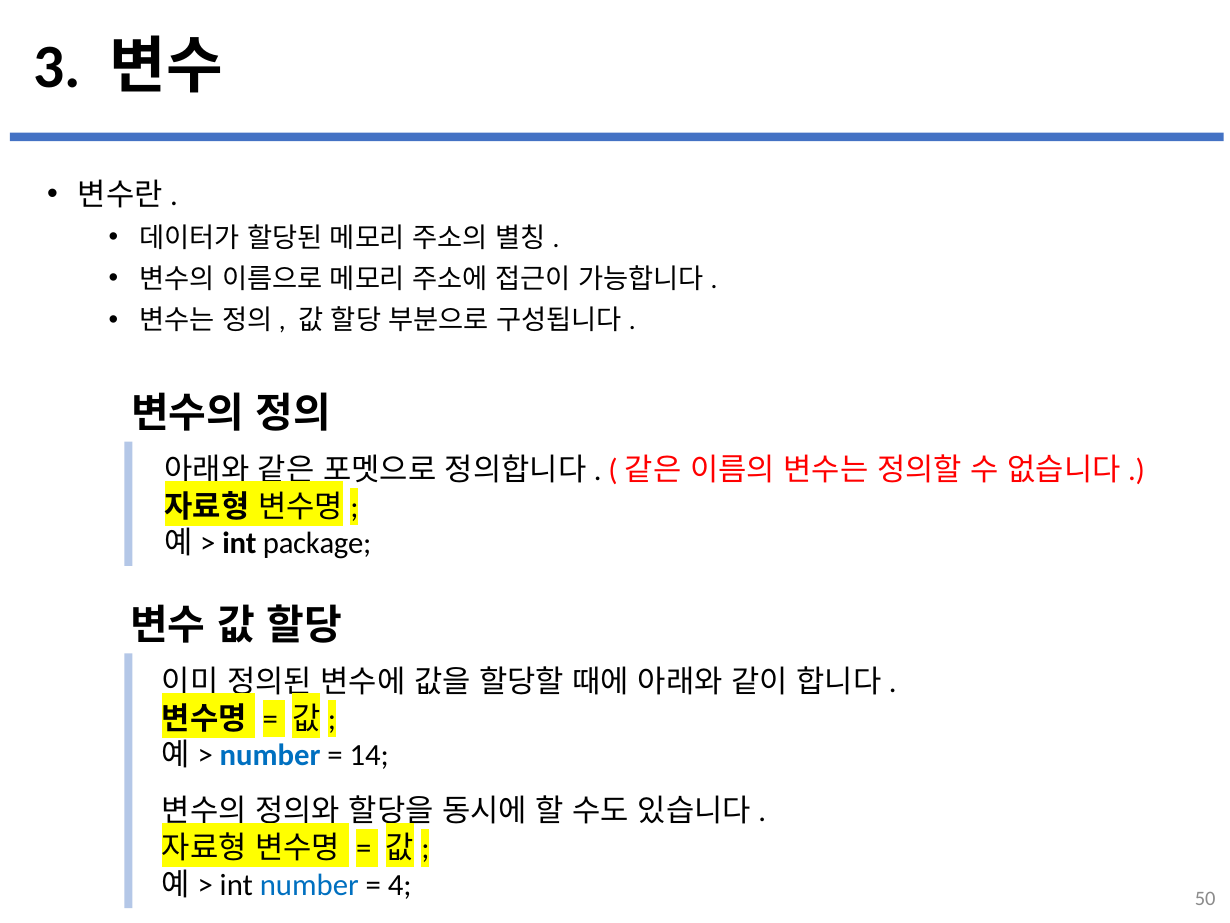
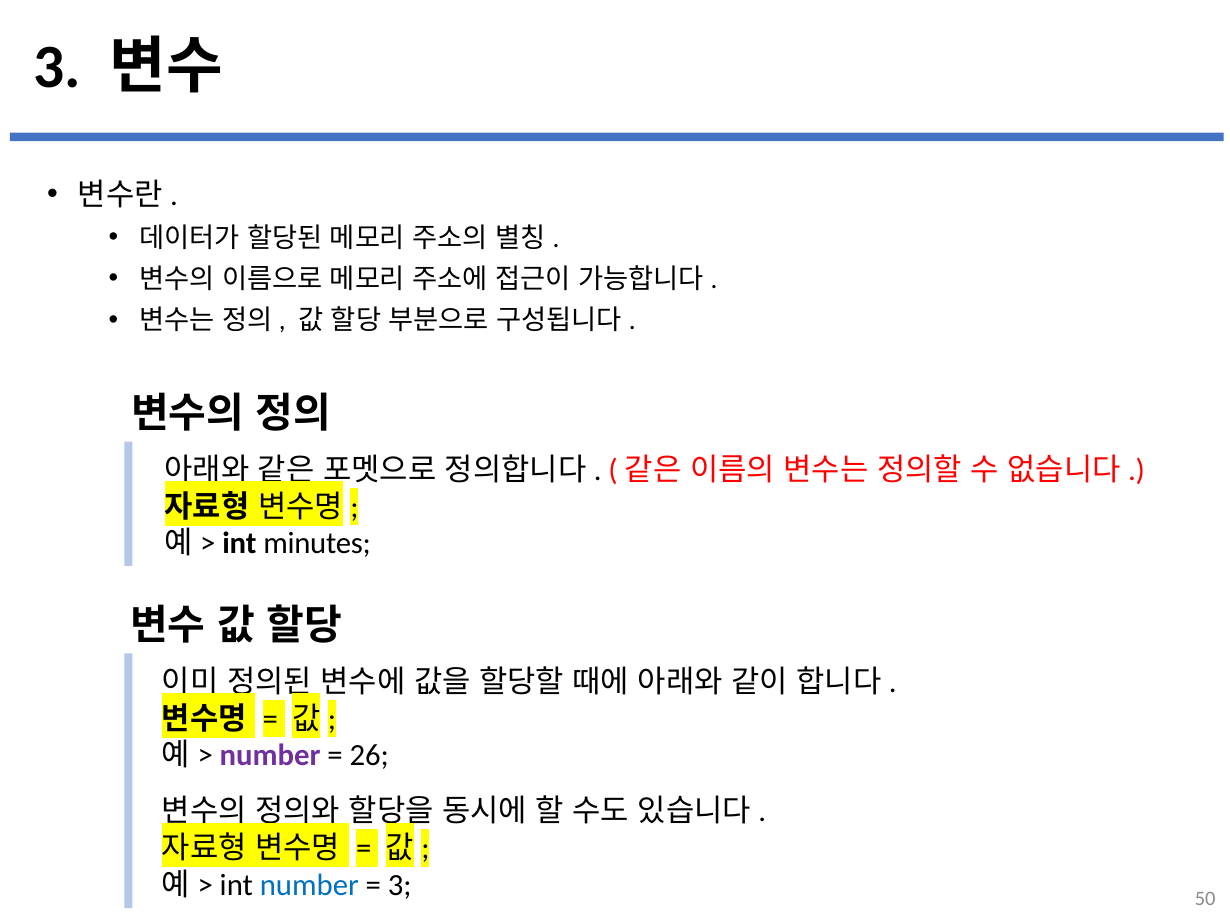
package: package -> minutes (317, 544)
number colour: blue -> purple (270, 755)
14: 14 -> 26 (369, 755)
4: 4 -> 3 (400, 885)
